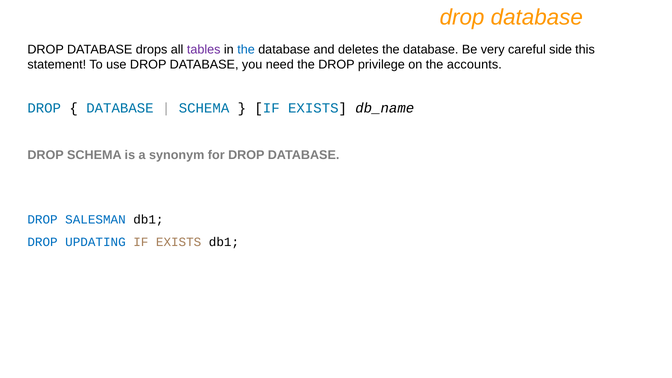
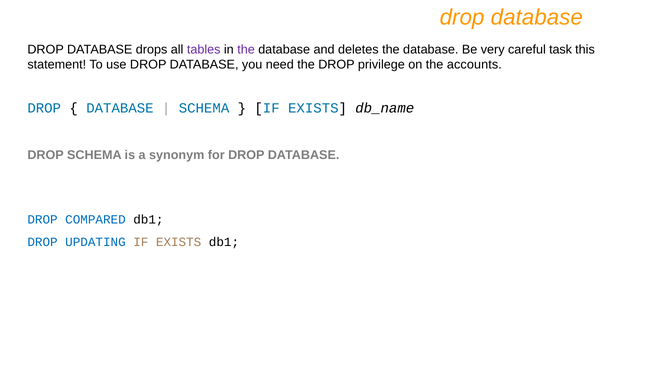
the colour: blue -> purple (246, 50)
side: side -> task (561, 50)
SALESMAN: SALESMAN -> COMPARED (95, 219)
